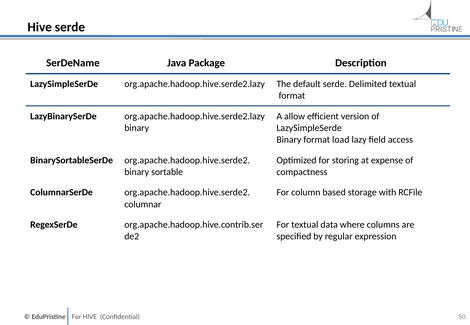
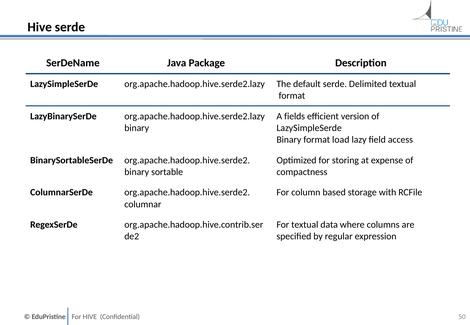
allow: allow -> fields (295, 116)
